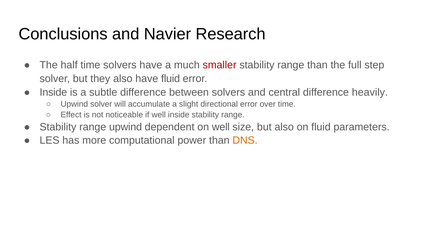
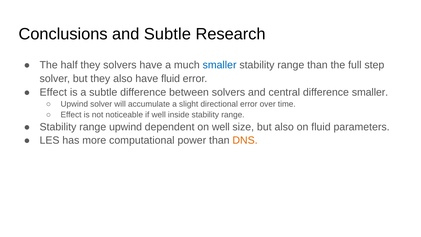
and Navier: Navier -> Subtle (167, 34)
half time: time -> they (90, 65)
smaller colour: red -> blue (220, 65)
Inside: Inside -> Effect (53, 92)
difference heavily: heavily -> smaller (370, 92)
